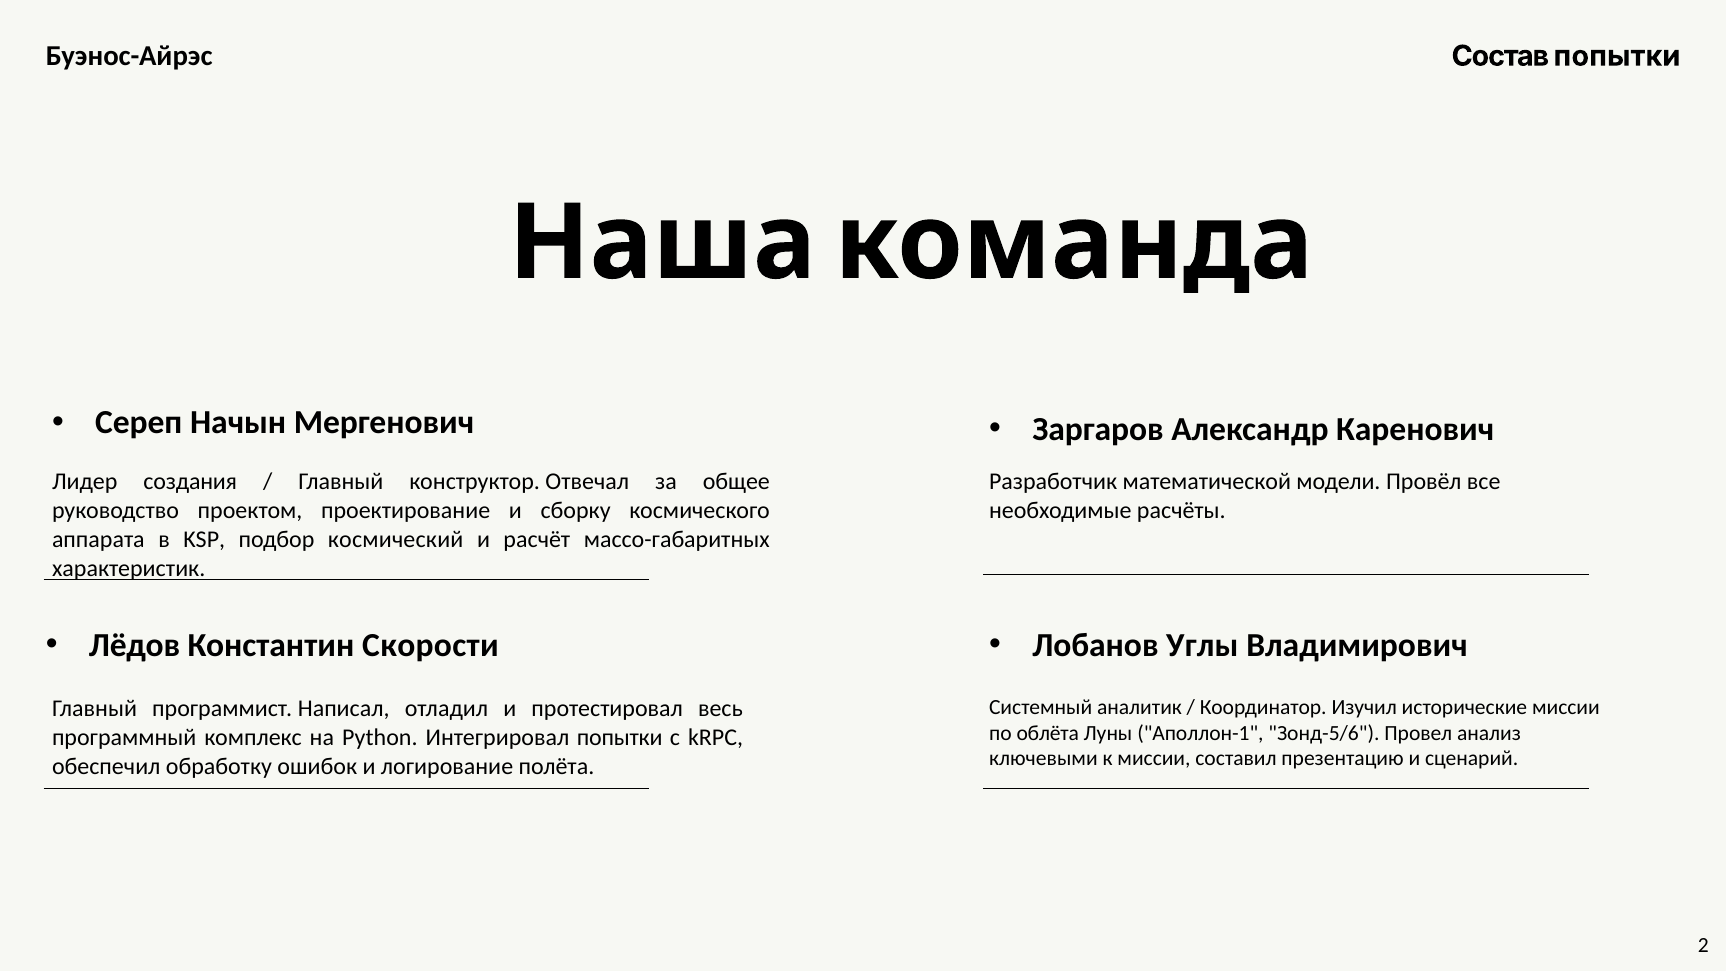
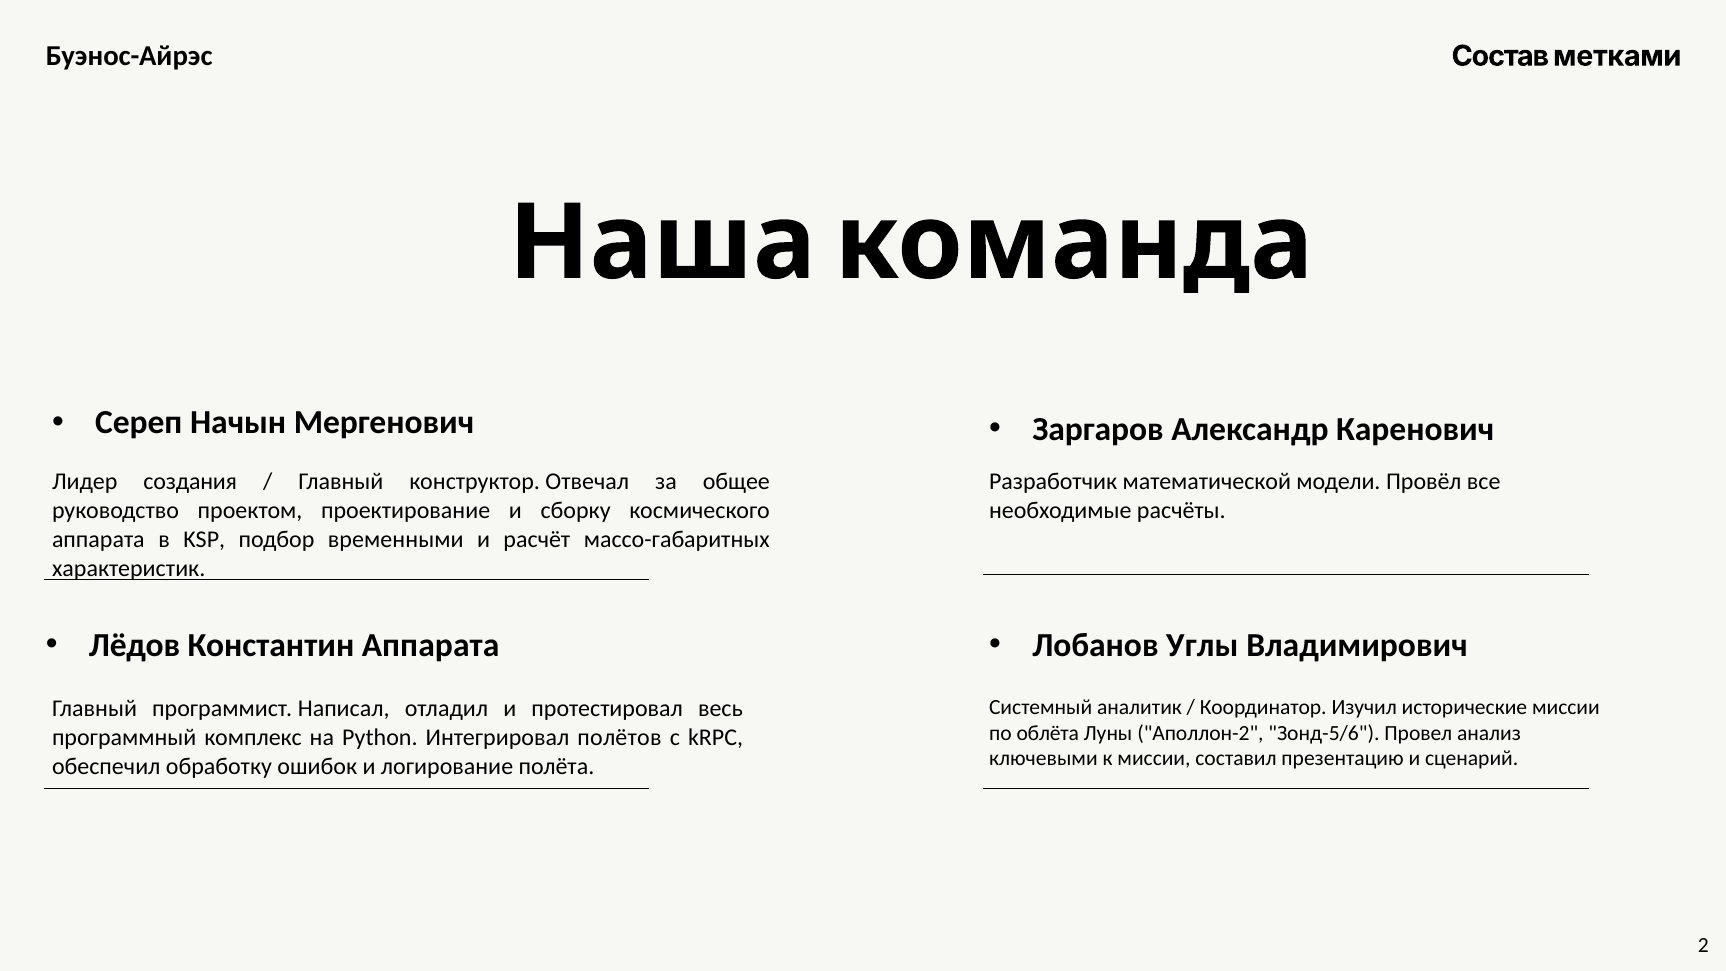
Состав попытки: попытки -> метками (1617, 56)
космический: космический -> временными (396, 539)
Константин Скорости: Скорости -> Аппарата (431, 645)
Аполлон-1: Аполлон-1 -> Аполлон-2 (1200, 733)
Интегрировал попытки: попытки -> полётов (619, 737)
